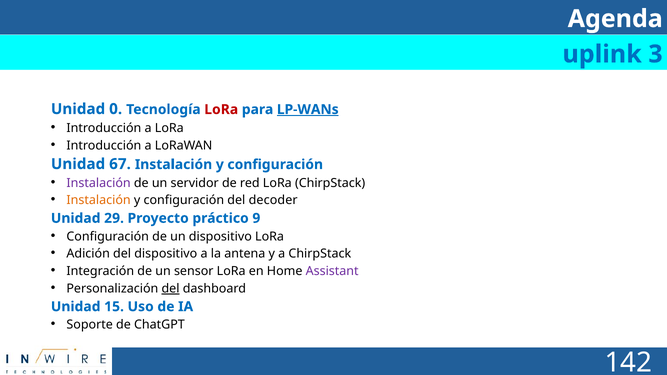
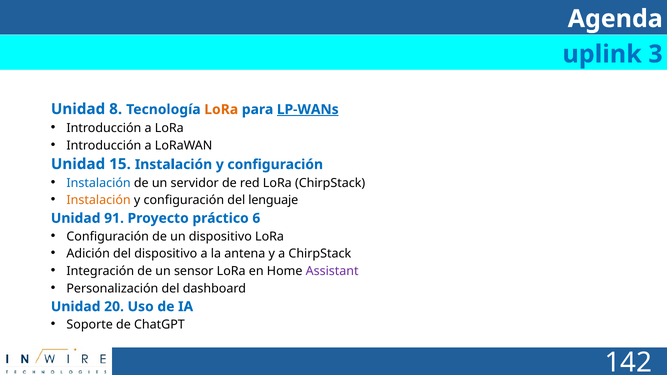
0: 0 -> 8 (116, 109)
LoRa colour: red -> orange (221, 110)
67: 67 -> 15 (120, 164)
Instalación colour: purple -> blue (99, 183)
decoder: decoder -> lenguaje (273, 200)
29: 29 -> 91 (114, 218)
9: 9 -> 6 (256, 218)
del underline: present -> none (171, 289)
15: 15 -> 20 (114, 307)
